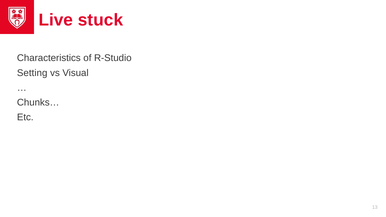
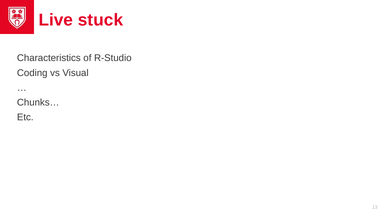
Setting: Setting -> Coding (32, 73)
